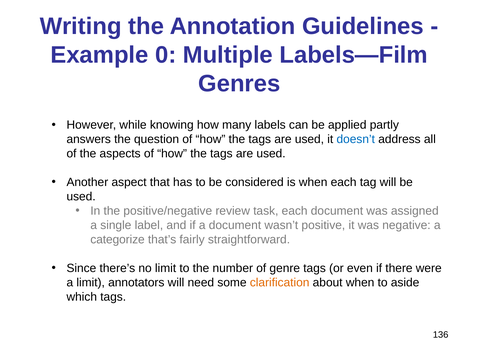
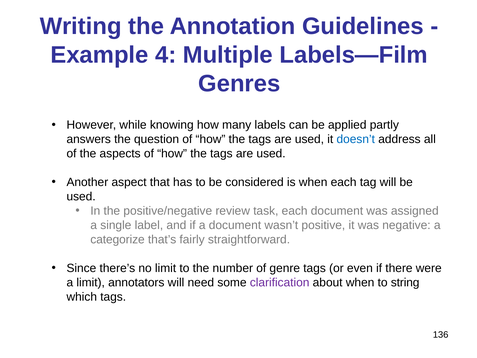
0: 0 -> 4 (166, 55)
clarification colour: orange -> purple (280, 282)
aside: aside -> string (405, 282)
